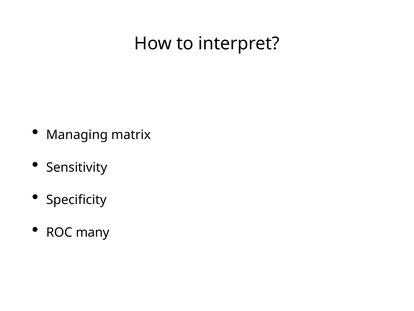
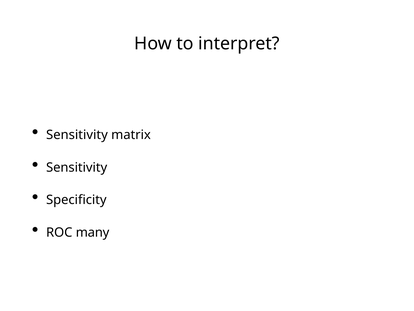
Managing: Managing -> Sensitivity (77, 135)
